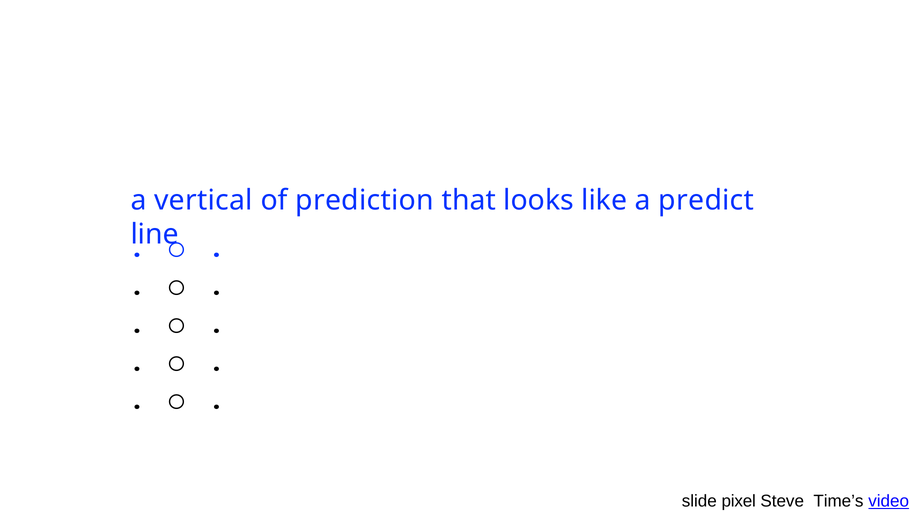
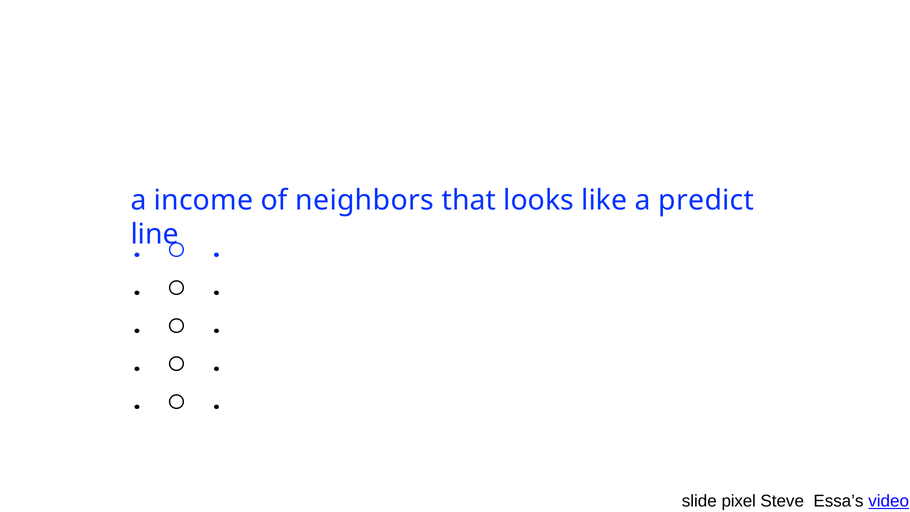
vertical: vertical -> income (203, 200)
prediction: prediction -> neighbors (365, 200)
Time’s: Time’s -> Essa’s (838, 501)
